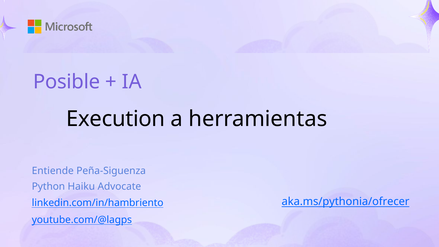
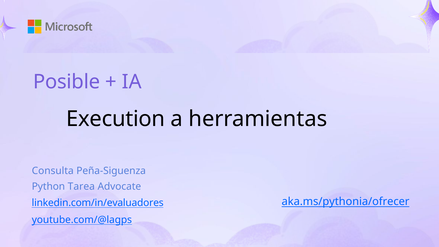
Entiende: Entiende -> Consulta (53, 171)
Haiku: Haiku -> Tarea (81, 186)
linkedin.com/in/hambriento: linkedin.com/in/hambriento -> linkedin.com/in/evaluadores (98, 203)
